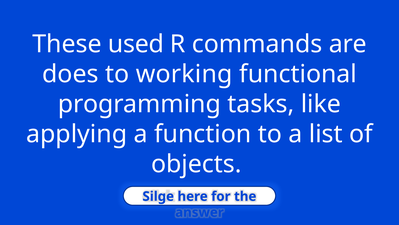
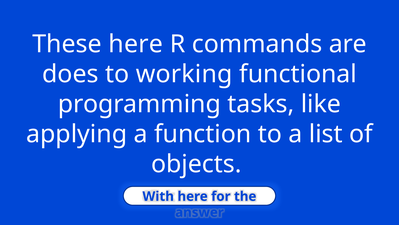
These used: used -> here (136, 44)
Silge: Silge -> With (158, 196)
